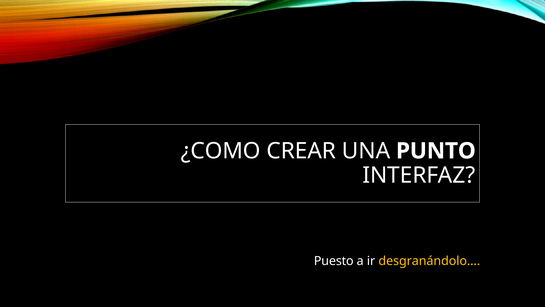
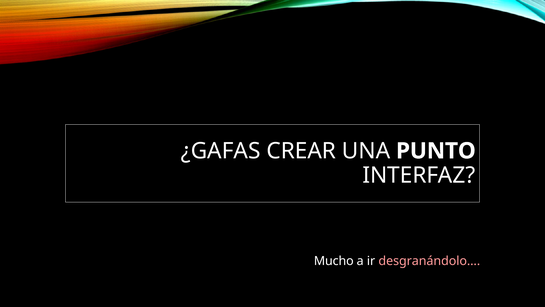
¿COMO: ¿COMO -> ¿GAFAS (221, 151)
Puesto: Puesto -> Mucho (334, 261)
desgranándolo… colour: yellow -> pink (429, 261)
